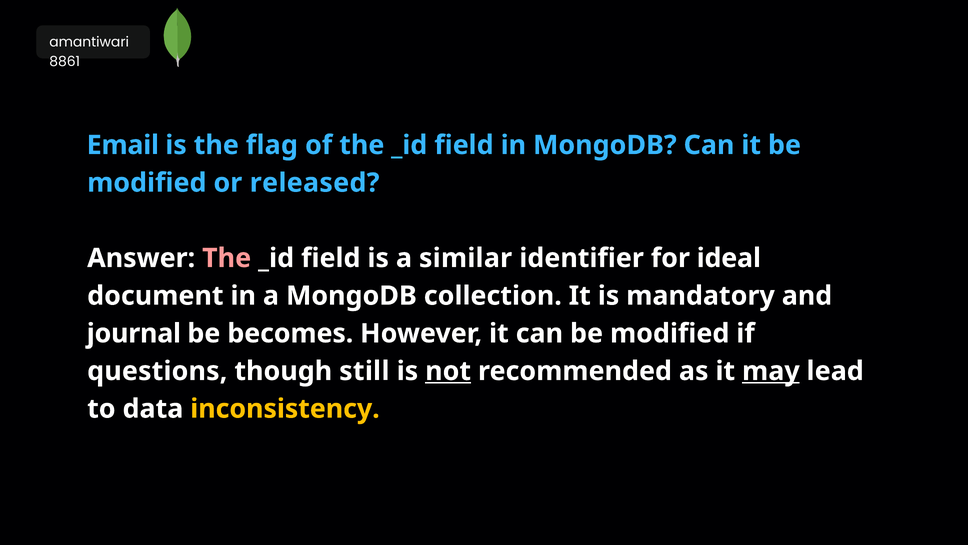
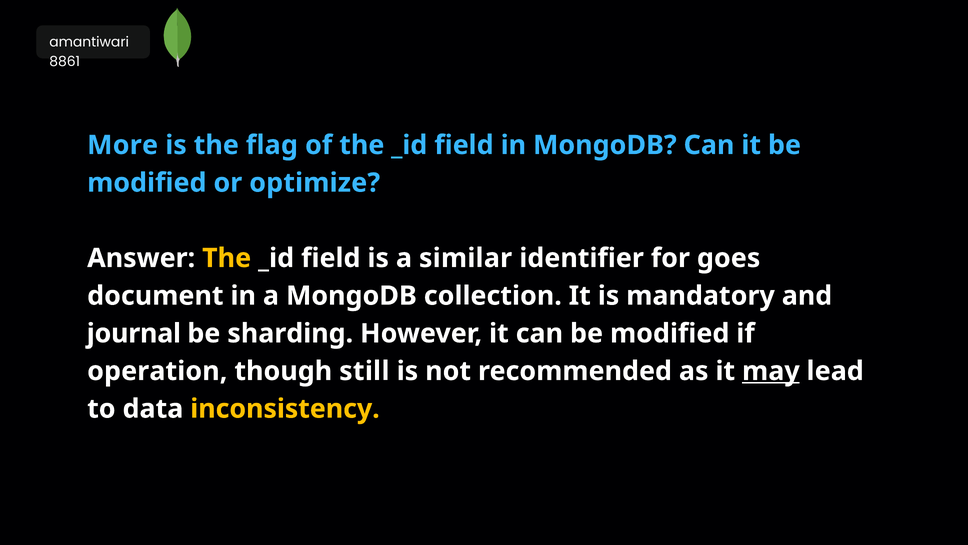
Email: Email -> More (123, 145)
released: released -> optimize (315, 183)
The colour: pink -> yellow (227, 258)
ideal: ideal -> goes (729, 258)
becomes: becomes -> sharding (290, 333)
questions: questions -> operation (157, 371)
not underline: present -> none (448, 371)
